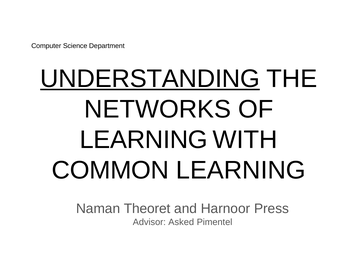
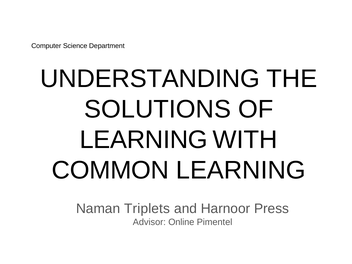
UNDERSTANDING underline: present -> none (150, 79)
NETWORKS: NETWORKS -> SOLUTIONS (158, 109)
Theoret: Theoret -> Triplets (147, 209)
Asked: Asked -> Online (181, 222)
